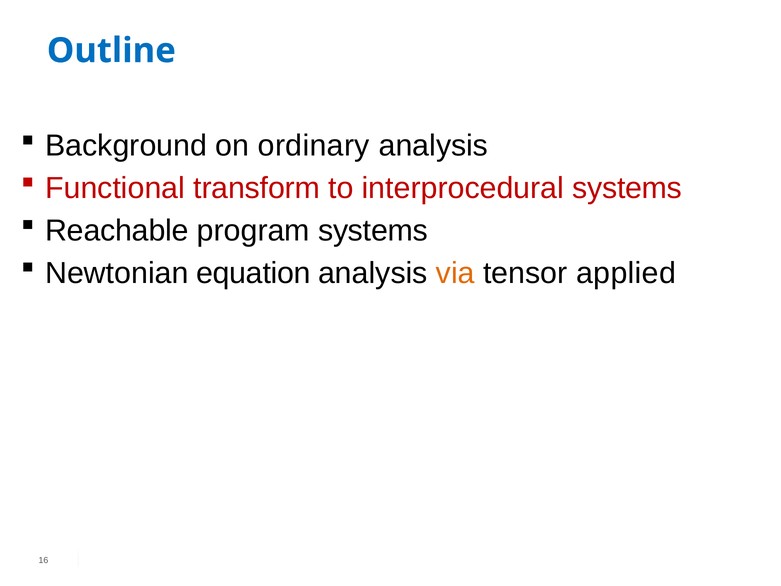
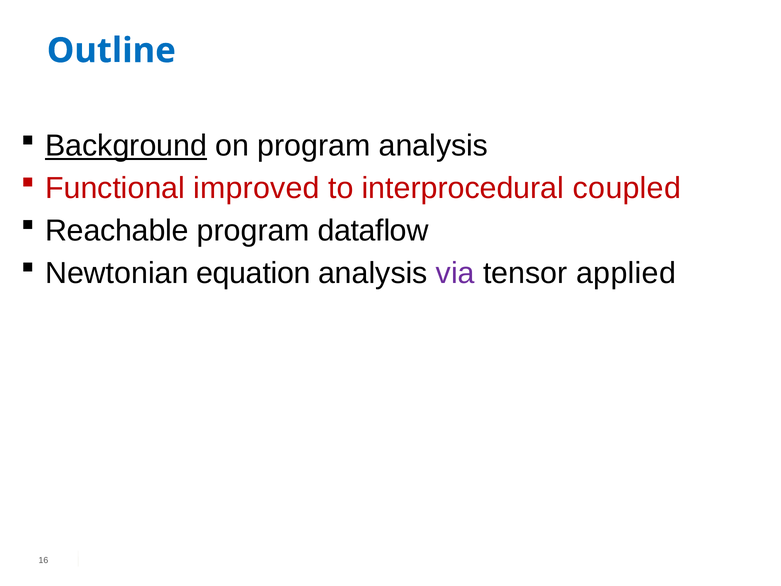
Background underline: none -> present (126, 146)
on ordinary: ordinary -> program (314, 146)
transform: transform -> improved (256, 188)
interprocedural systems: systems -> coupled (627, 188)
program systems: systems -> dataflow (373, 231)
via colour: orange -> purple (455, 273)
